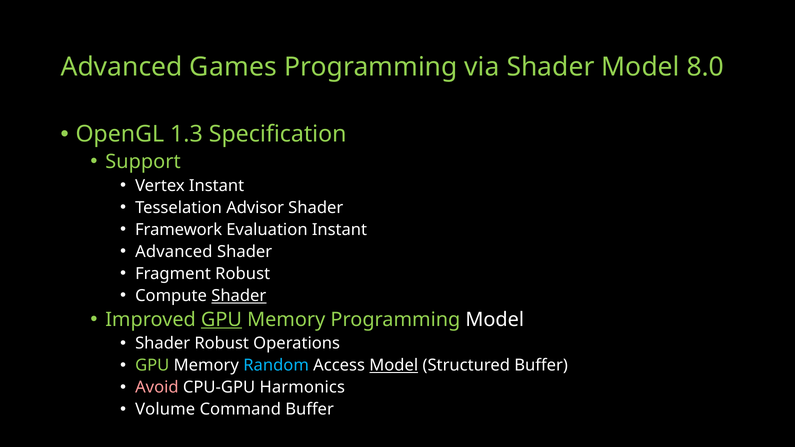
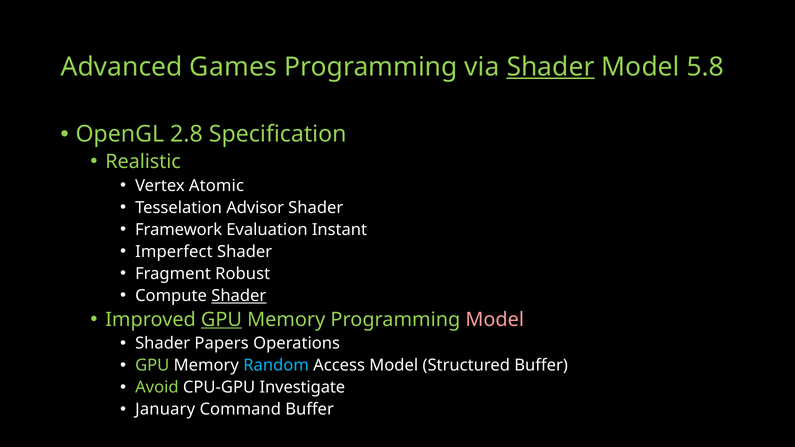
Shader underline: none -> present (551, 67)
8.0: 8.0 -> 5.8 (705, 67)
1.3: 1.3 -> 2.8 (186, 134)
Support: Support -> Realistic (143, 162)
Vertex Instant: Instant -> Atomic (216, 186)
Advanced: Advanced -> Imperfect (174, 252)
Model colour: white -> pink (495, 320)
Shader Robust: Robust -> Papers (222, 343)
Model underline: present -> none (394, 365)
Avoid colour: pink -> light green (157, 388)
Harmonics: Harmonics -> Investigate (302, 388)
Volume: Volume -> January (165, 410)
